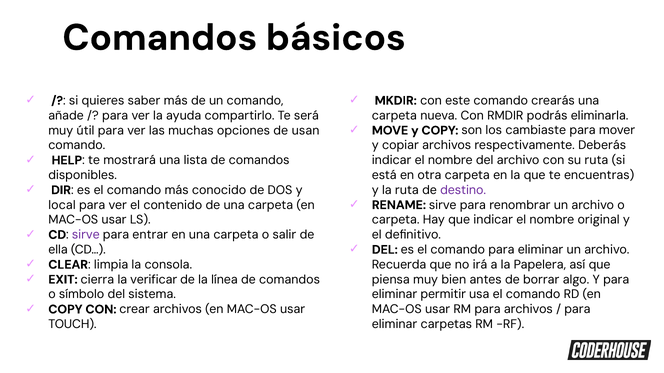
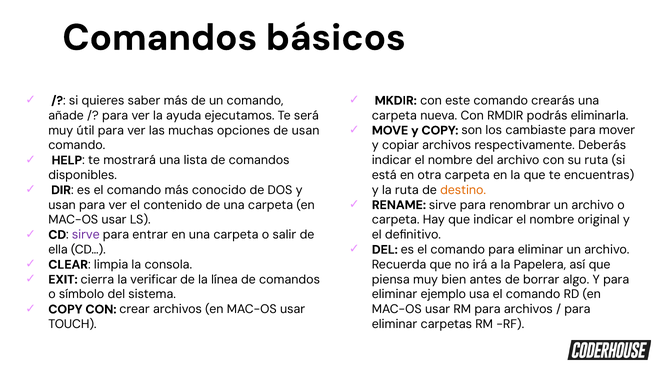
compartirlo: compartirlo -> ejecutamos (240, 116)
destino colour: purple -> orange (463, 190)
local: local -> usan (62, 205)
permitir: permitir -> ejemplo (443, 295)
